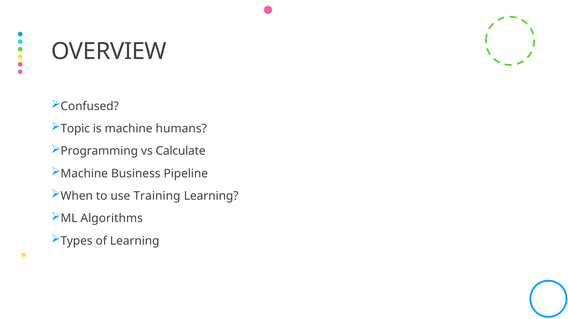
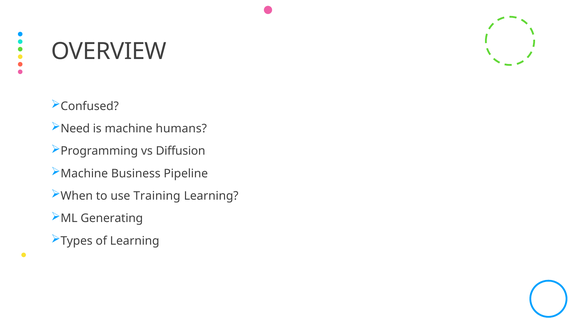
Topic: Topic -> Need (75, 129)
Calculate: Calculate -> Diffusion (181, 151)
Algorithms: Algorithms -> Generating (112, 219)
